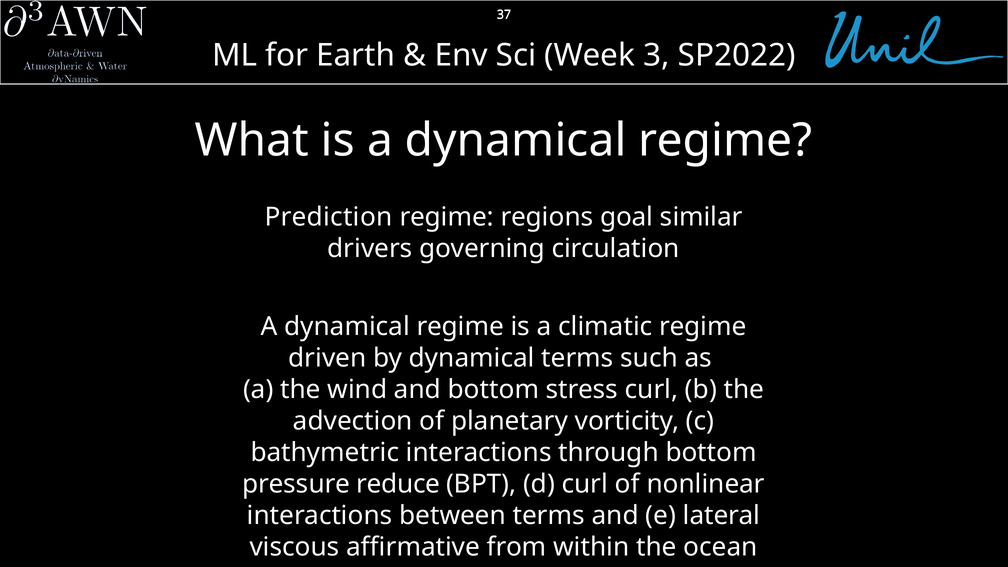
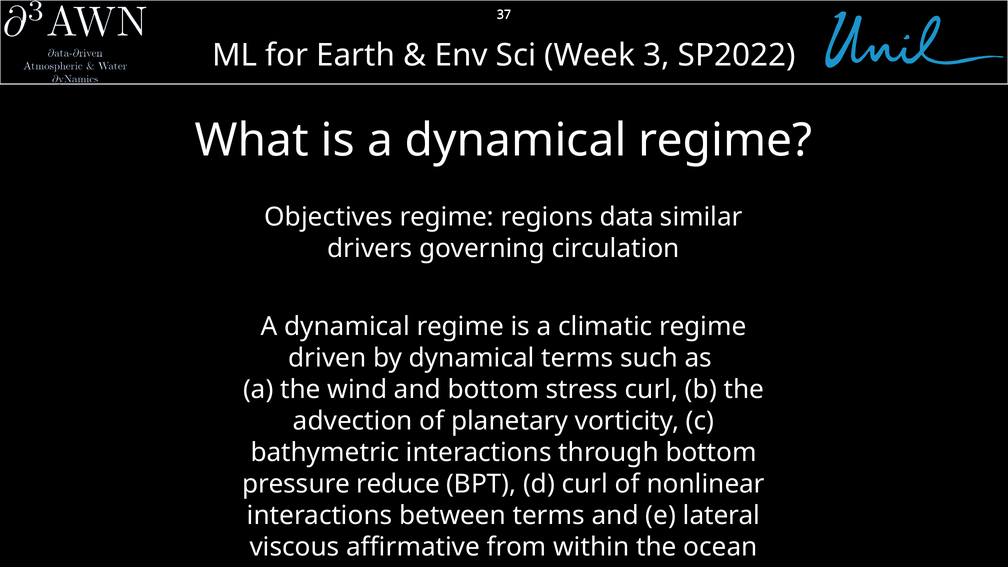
Prediction: Prediction -> Objectives (329, 217)
goal: goal -> data (627, 217)
